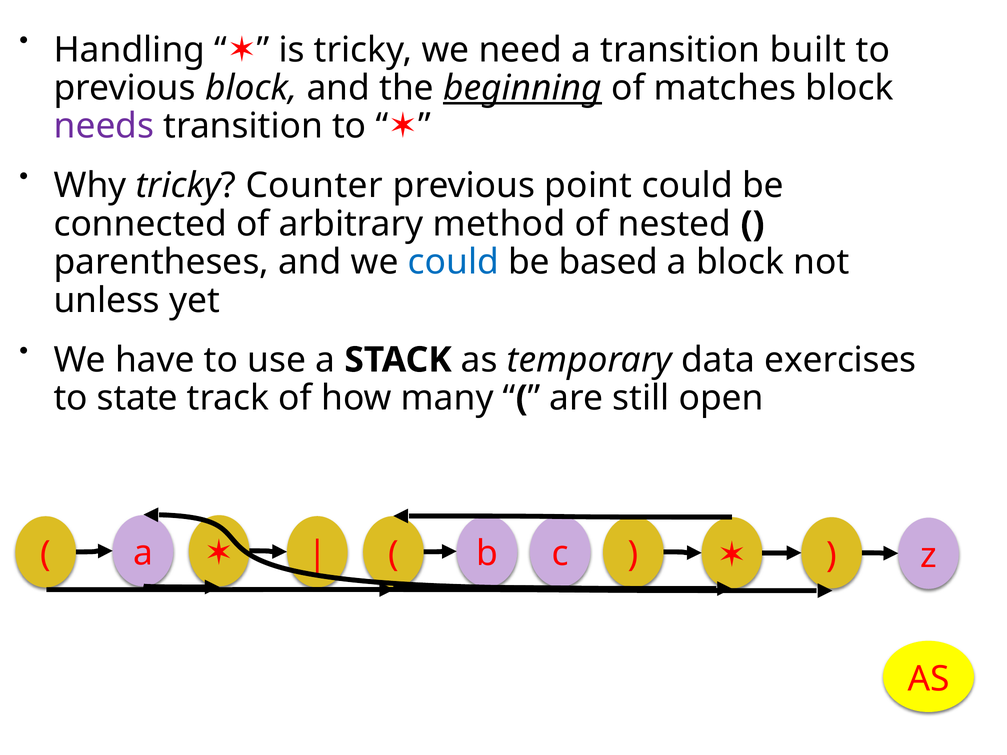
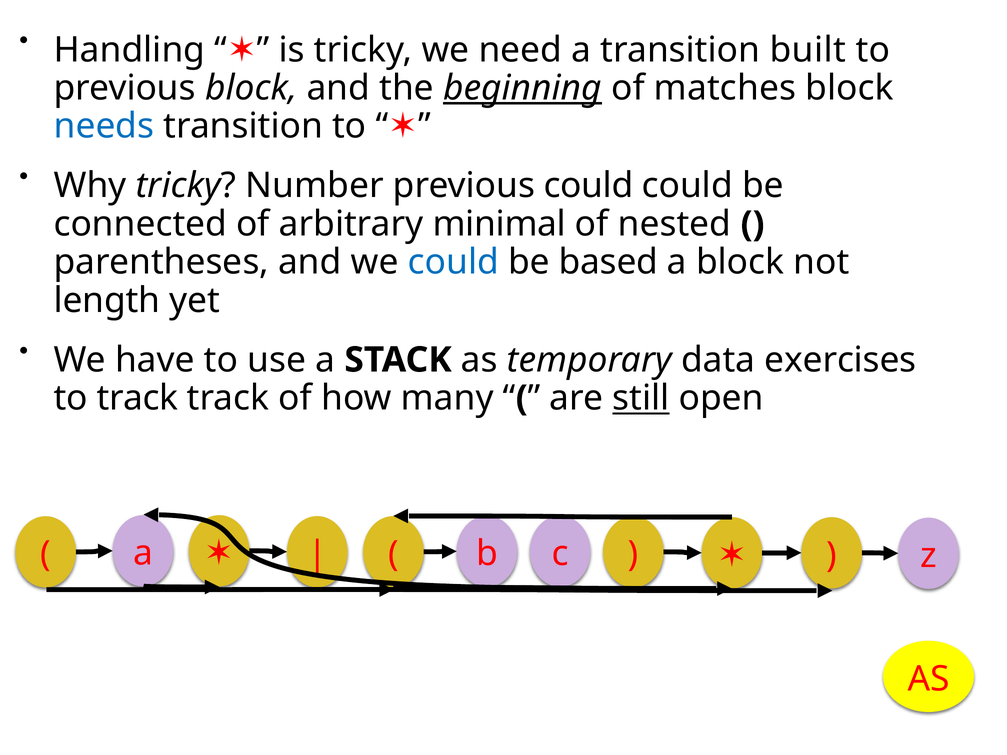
needs colour: purple -> blue (104, 126)
Counter: Counter -> Number (314, 186)
previous point: point -> could (589, 186)
method: method -> minimal (499, 224)
unless: unless -> length (107, 301)
to state: state -> track (137, 398)
still underline: none -> present (641, 398)
